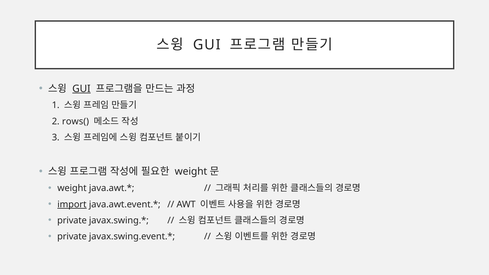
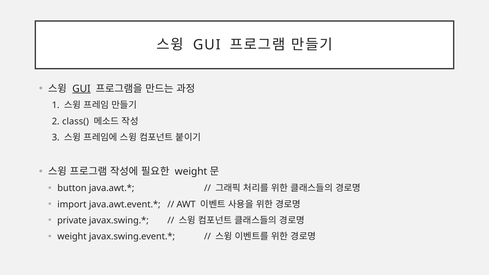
rows(: rows( -> class( (75, 121)
weight: weight -> button (72, 188)
import underline: present -> none (72, 204)
private: private -> weight (72, 237)
